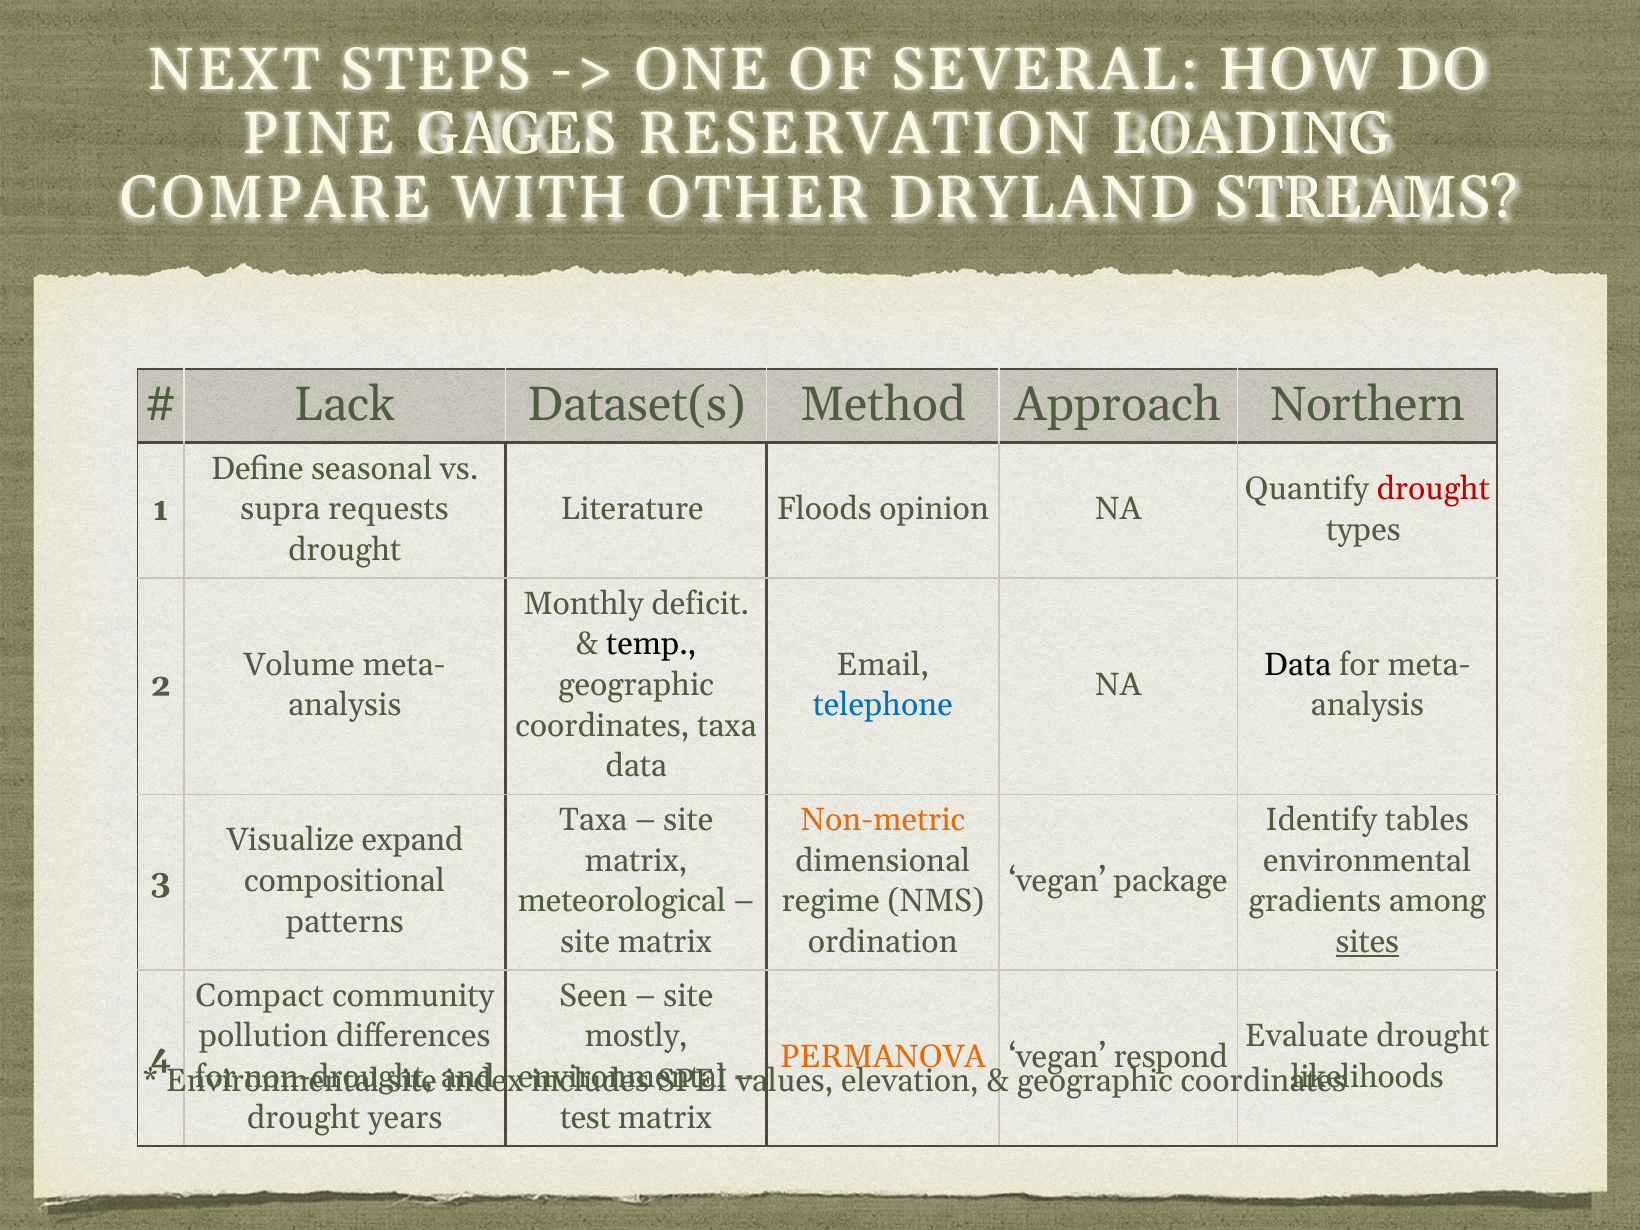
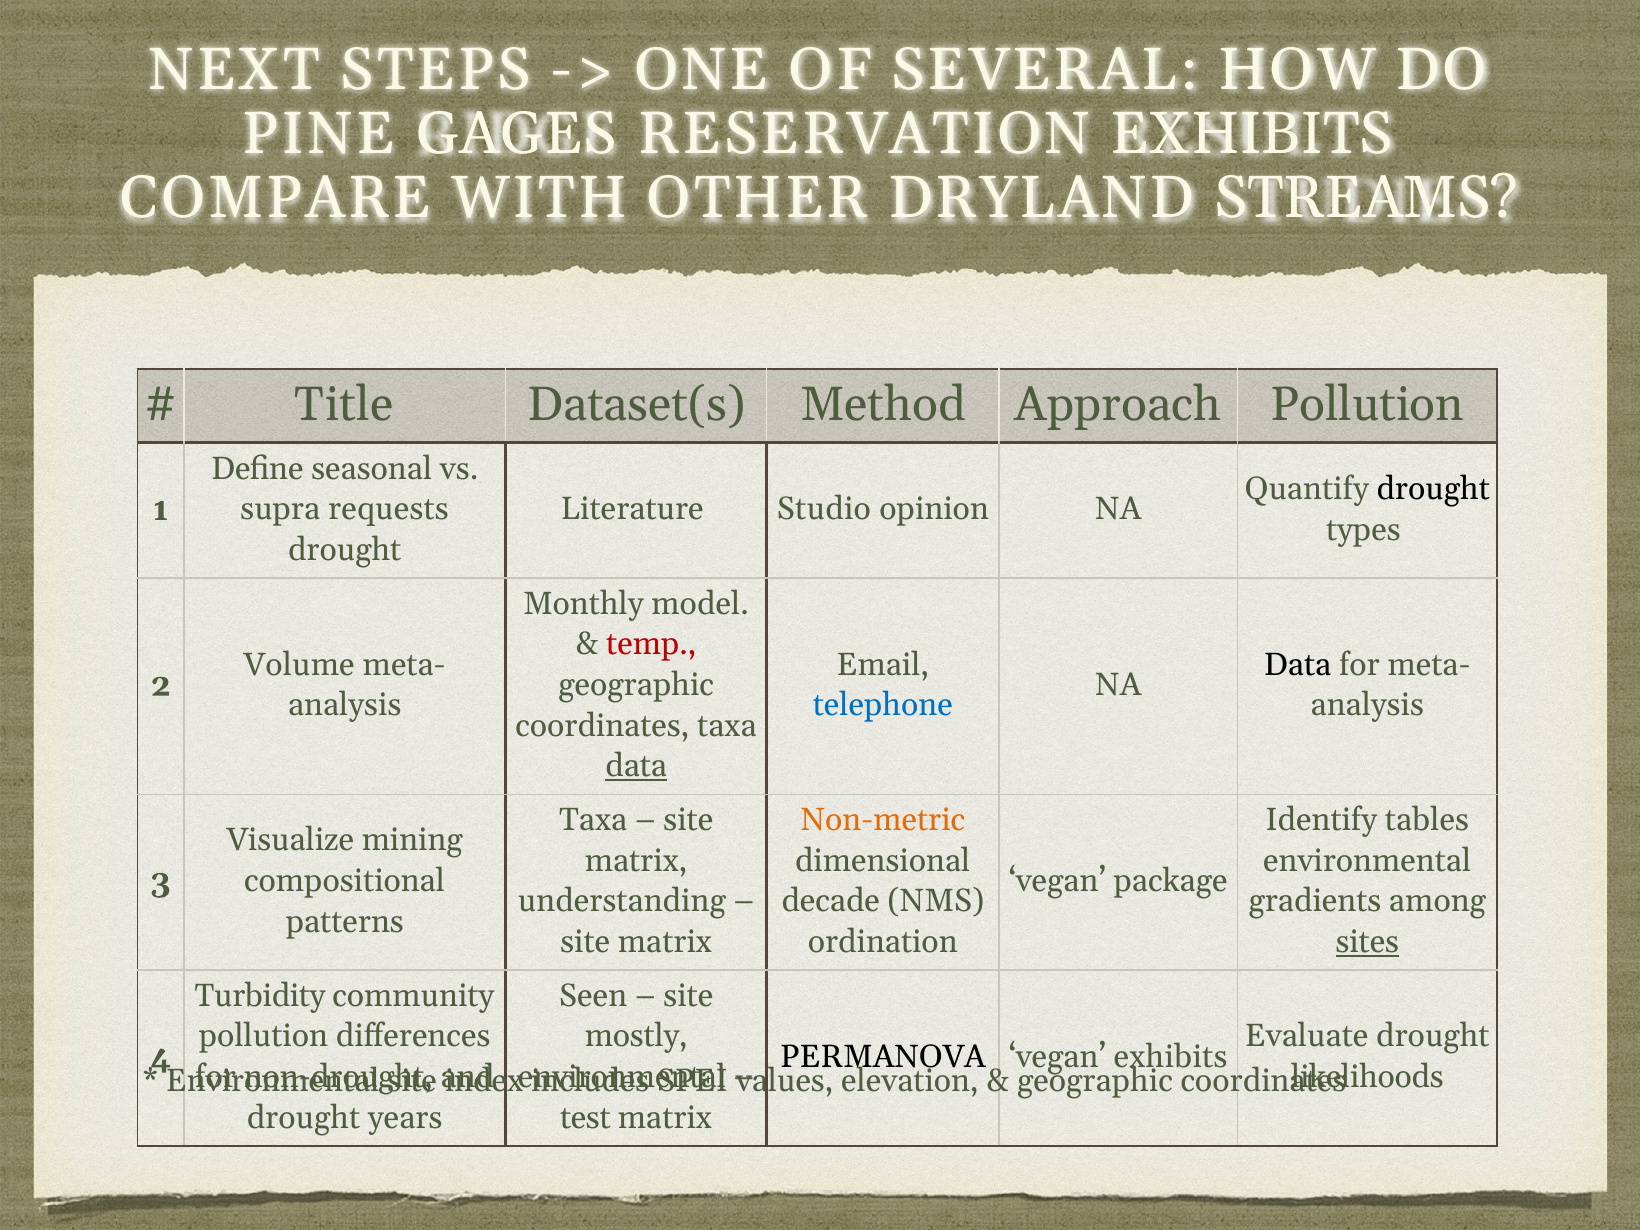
RESERVATION LOADING: LOADING -> EXHIBITS (1252, 134)
Lack: Lack -> Title (344, 404)
Approach Northern: Northern -> Pollution (1367, 404)
drought colour: red -> black (1433, 489)
Floods: Floods -> Studio (824, 509)
deficit: deficit -> model (700, 603)
temp colour: black -> red (651, 644)
data underline: none -> present (636, 766)
expand: expand -> mining (412, 840)
meteorological: meteorological -> understanding (622, 901)
regime: regime -> decade (831, 901)
Compact: Compact -> Turbidity (260, 996)
PERMANOVA colour: orange -> black (883, 1057)
vegan respond: respond -> exhibits (1170, 1057)
